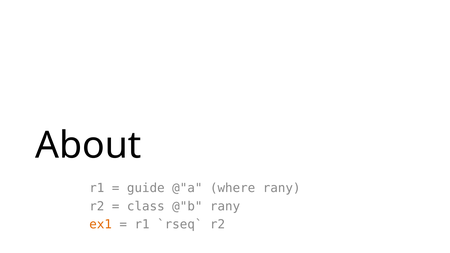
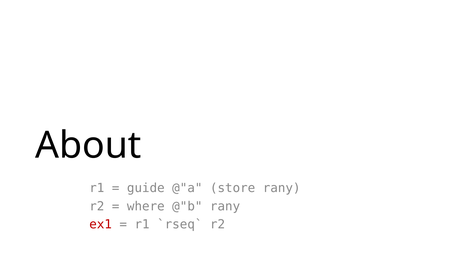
where: where -> store (233, 188)
class: class -> where (146, 206)
ex1 colour: orange -> red (101, 225)
